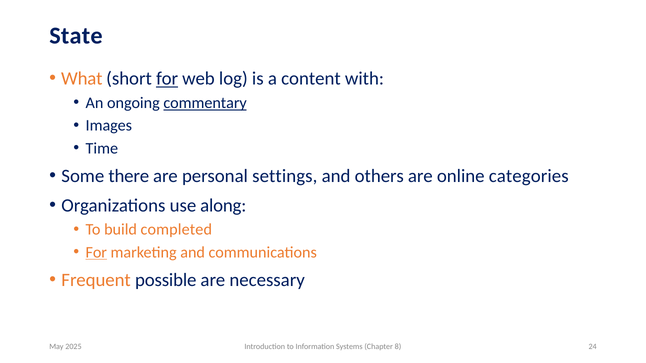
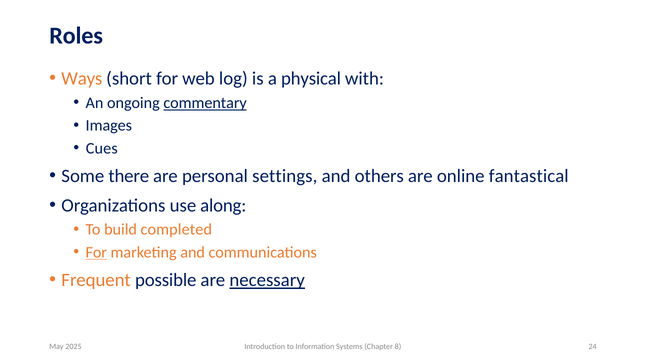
State: State -> Roles (76, 36)
What: What -> Ways (82, 79)
for underline: present -> none (167, 79)
content: content -> physical (311, 79)
Time: Time -> Cues (102, 148)
categories: categories -> fantastical (529, 176)
necessary underline: none -> present (267, 280)
